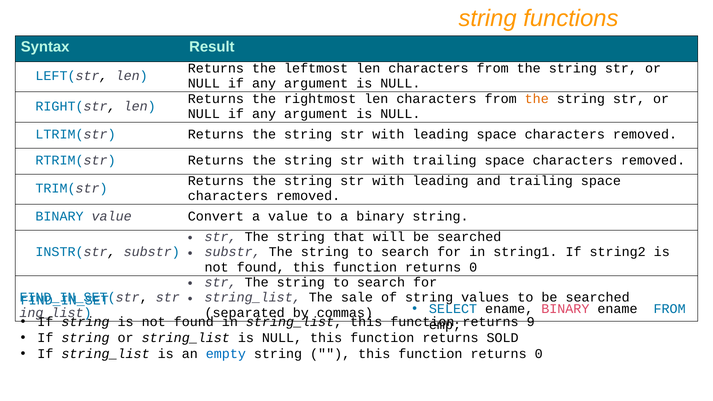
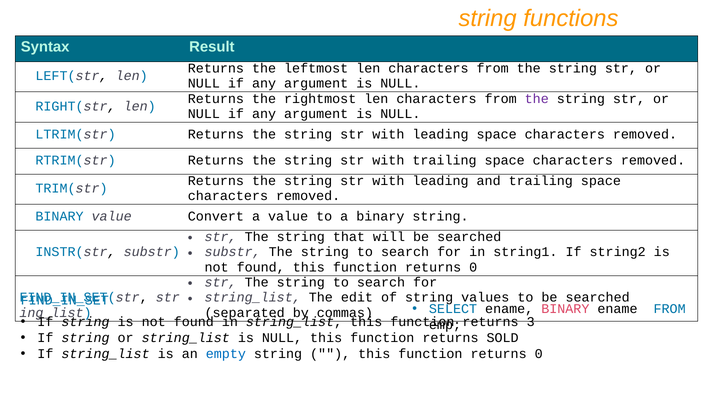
the colour: orange -> purple (537, 99)
sale: sale -> edit (357, 298)
9: 9 -> 3 (531, 322)
